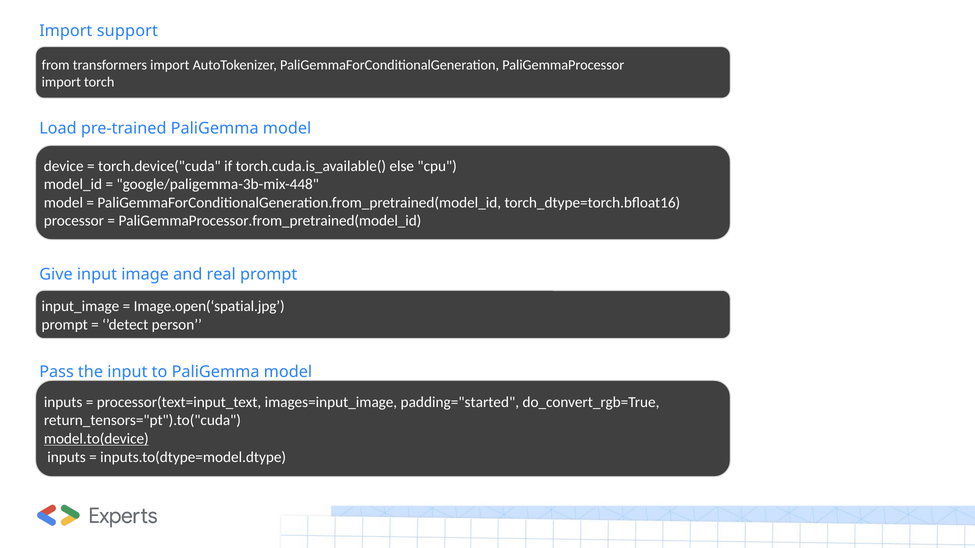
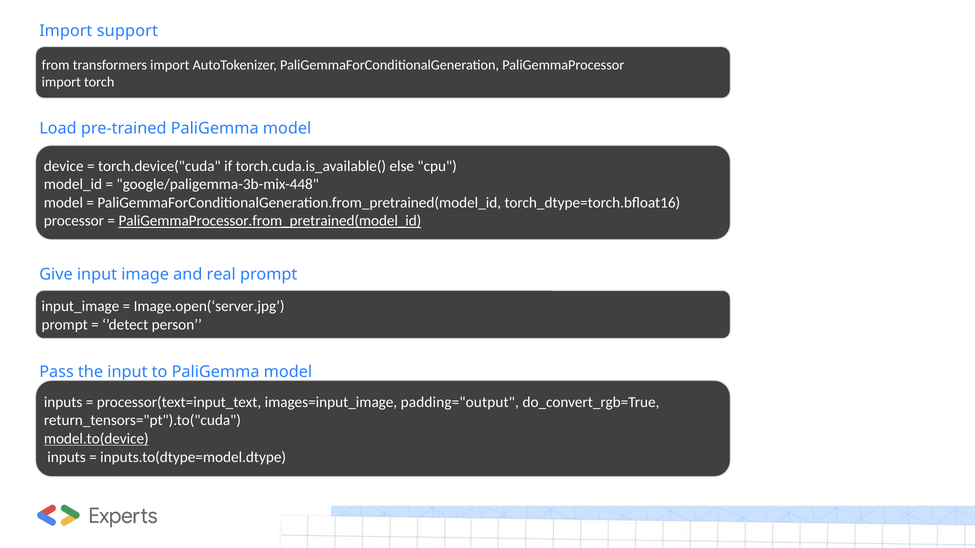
PaliGemmaProcessor.from_pretrained(model_id underline: none -> present (270, 221)
Image.open(‘spatial.jpg: Image.open(‘spatial.jpg -> Image.open(‘server.jpg (209, 307)
padding="started: padding="started -> padding="output (460, 403)
